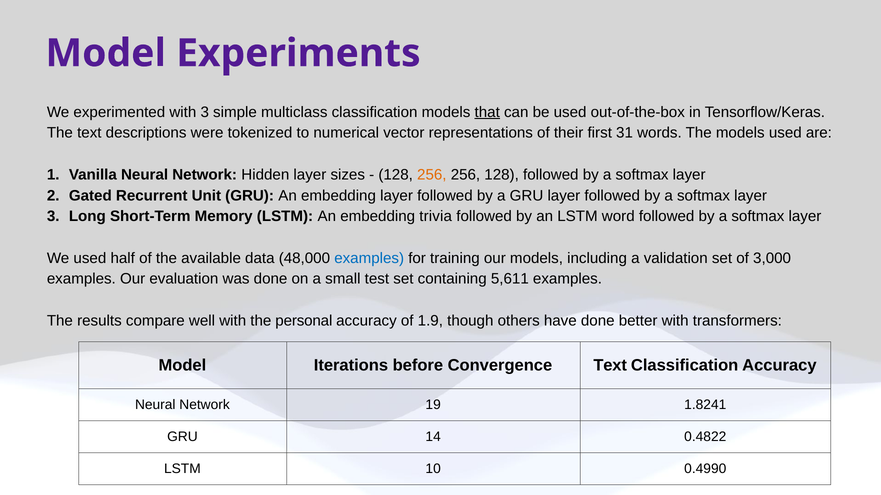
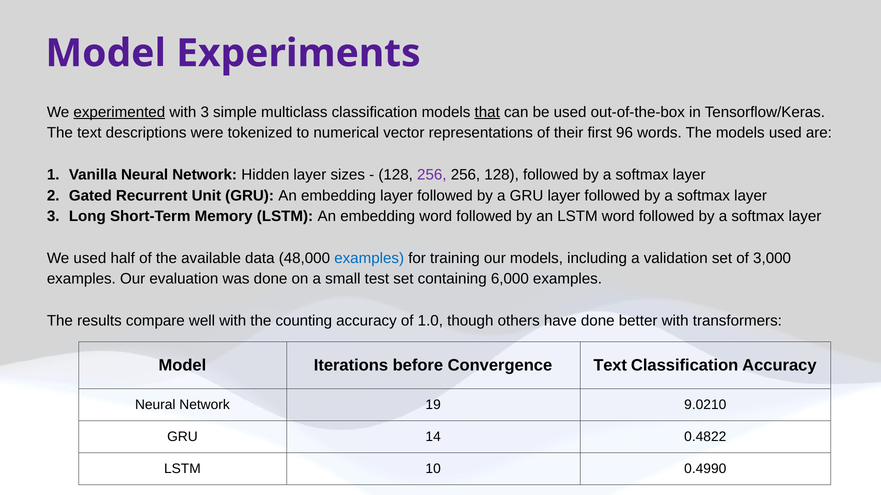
experimented underline: none -> present (119, 112)
31: 31 -> 96 (625, 133)
256 colour: orange -> purple (432, 175)
embedding trivia: trivia -> word (436, 217)
5,611: 5,611 -> 6,000 (510, 279)
personal: personal -> counting (304, 321)
1.9: 1.9 -> 1.0 (430, 321)
1.8241: 1.8241 -> 9.0210 (705, 405)
